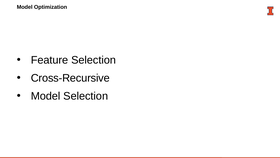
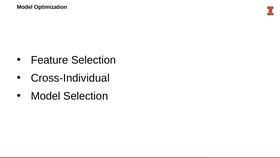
Cross-Recursive: Cross-Recursive -> Cross-Individual (70, 78)
